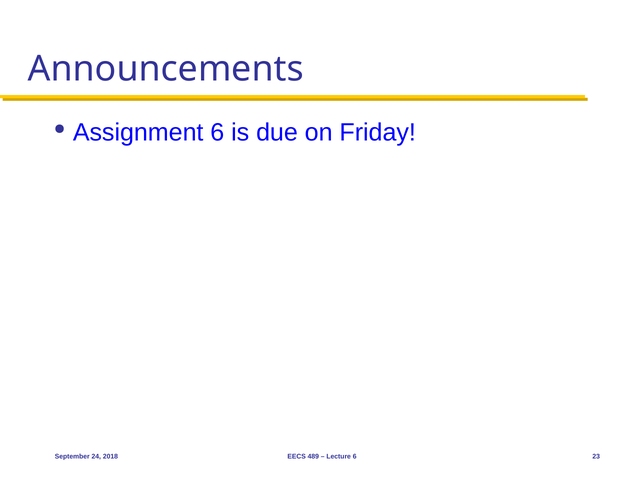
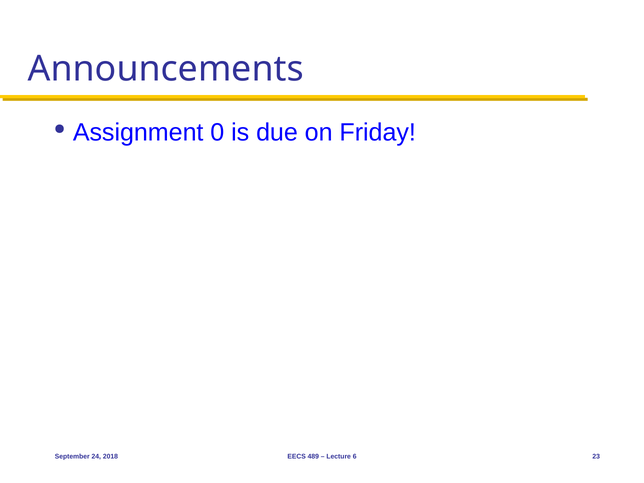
Assignment 6: 6 -> 0 (217, 133)
